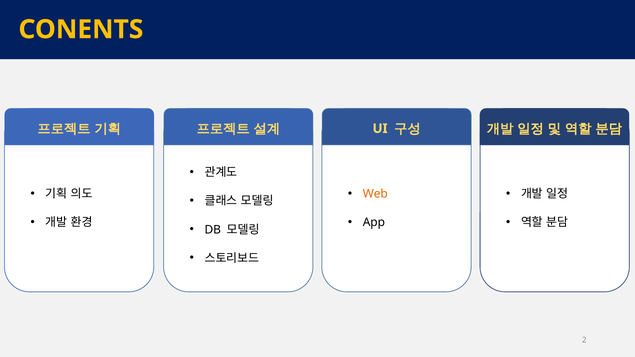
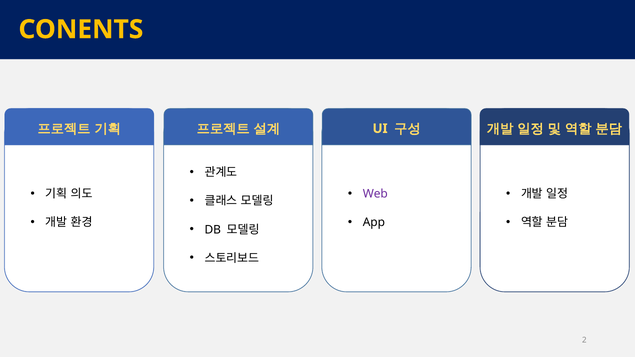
Web colour: orange -> purple (375, 194)
